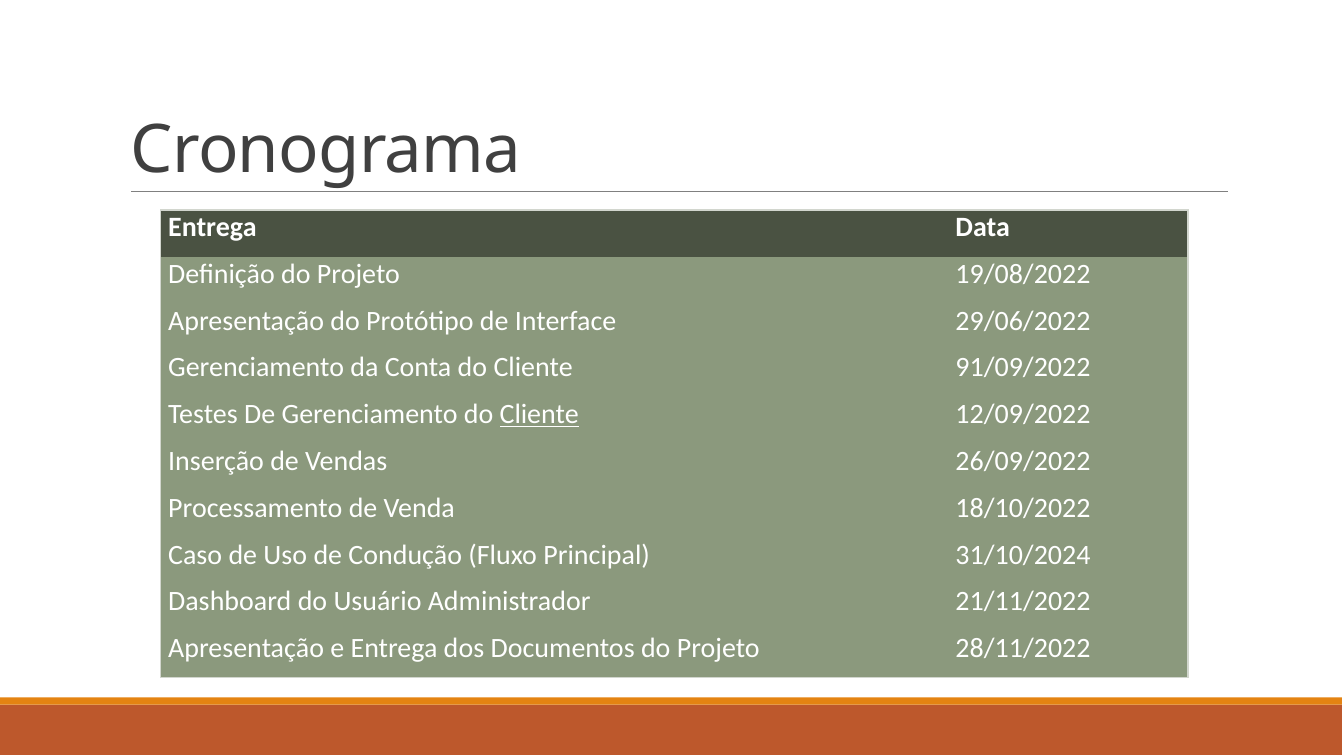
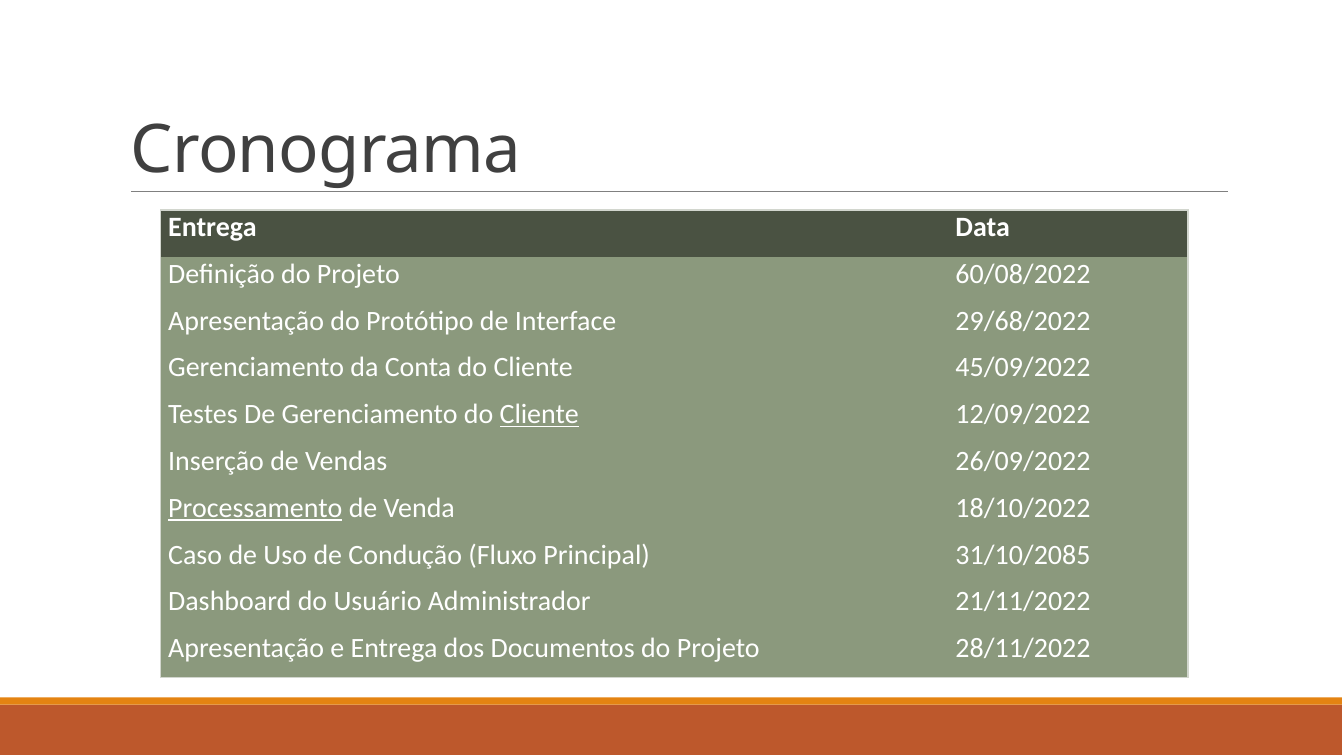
19/08/2022: 19/08/2022 -> 60/08/2022 (1023, 274)
29/06/2022: 29/06/2022 -> 29/68/2022 (1023, 321)
91/09/2022: 91/09/2022 -> 45/09/2022 (1023, 368)
Processamento underline: none -> present (255, 508)
31/10/2024: 31/10/2024 -> 31/10/2085 (1023, 555)
